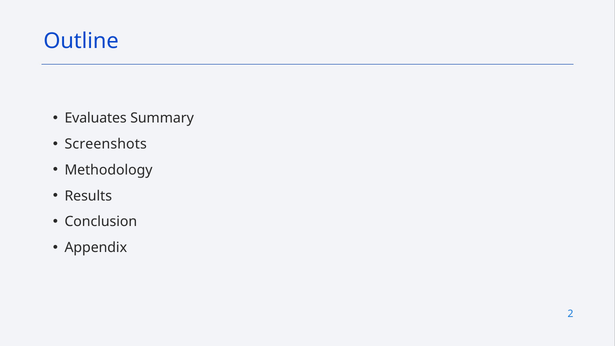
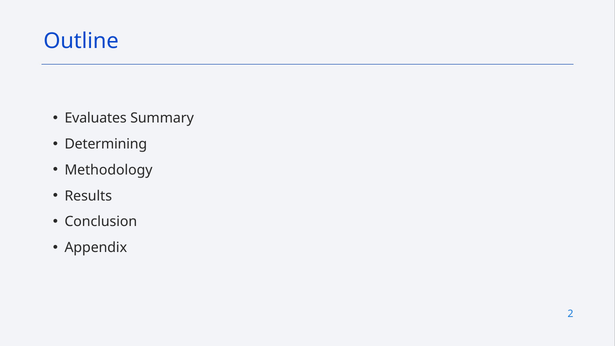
Screenshots: Screenshots -> Determining (106, 144)
